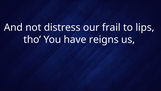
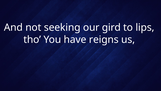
distress: distress -> seeking (62, 27)
frail: frail -> gird (111, 27)
